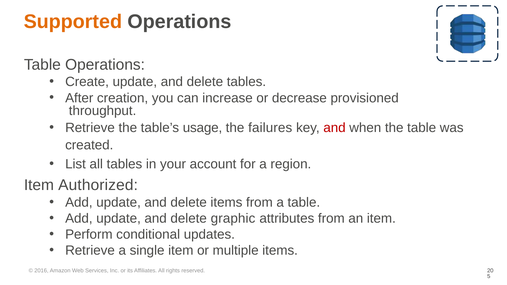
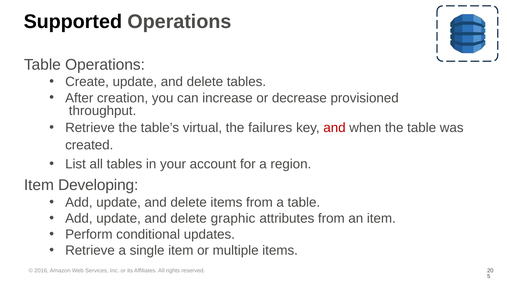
Supported colour: orange -> black (73, 22)
usage: usage -> virtual (202, 128)
Authorized: Authorized -> Developing (98, 185)
